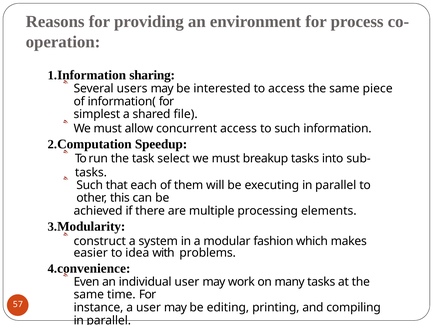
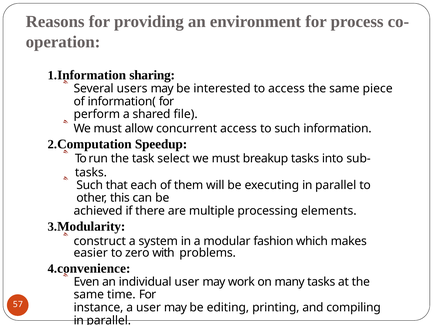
simplest: simplest -> perform (97, 114)
idea: idea -> zero (137, 253)
